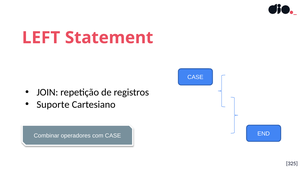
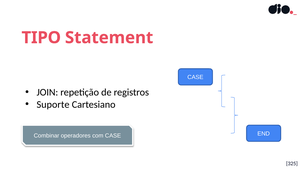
LEFT: LEFT -> TIPO (41, 38)
